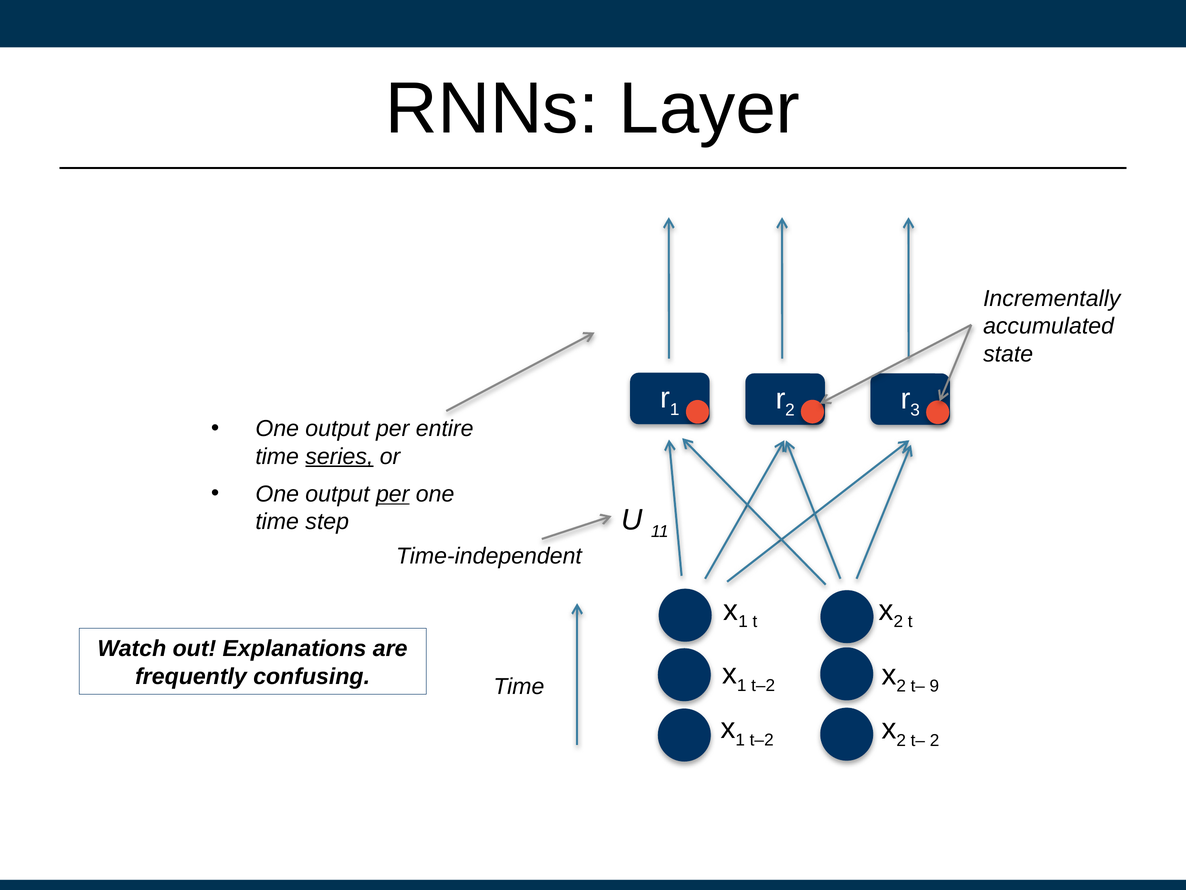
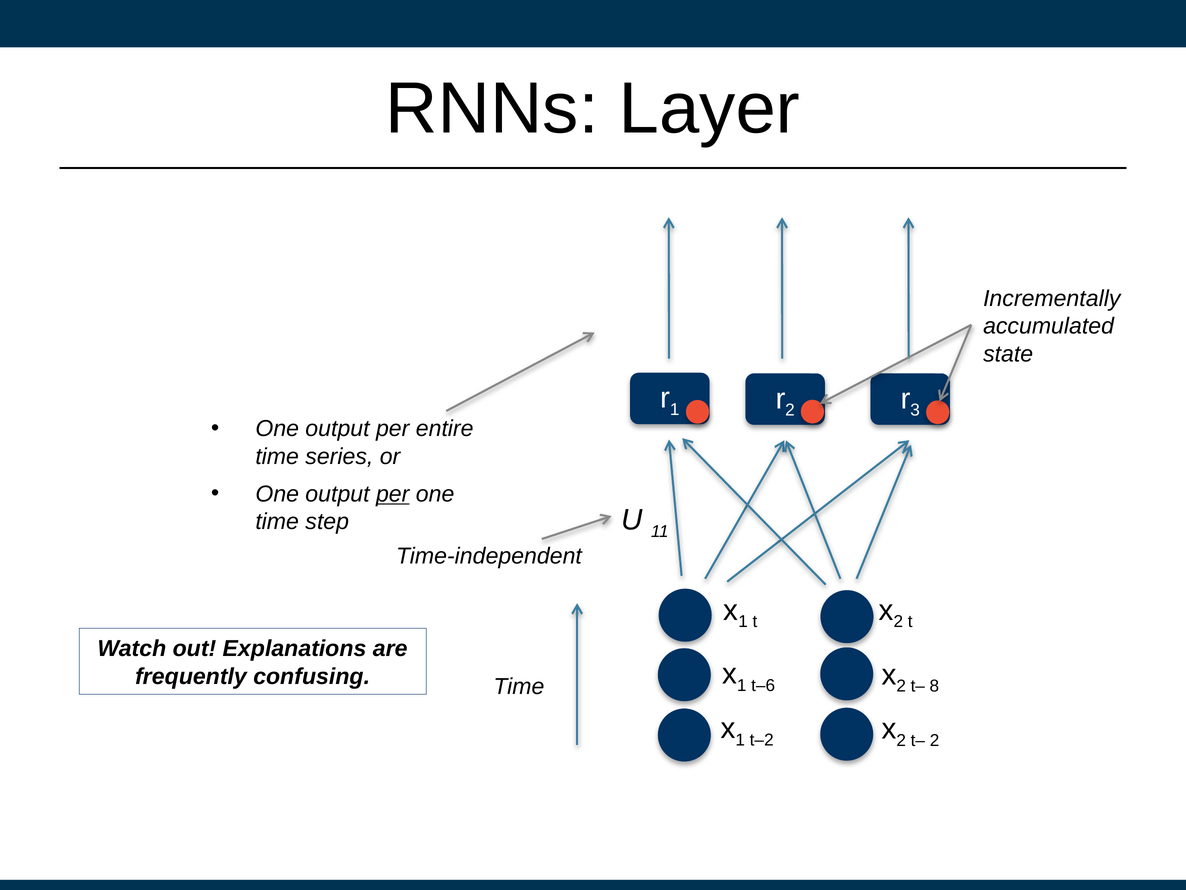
series underline: present -> none (339, 456)
9: 9 -> 8 (934, 686)
t–2: t–2 -> t–6 (763, 685)
